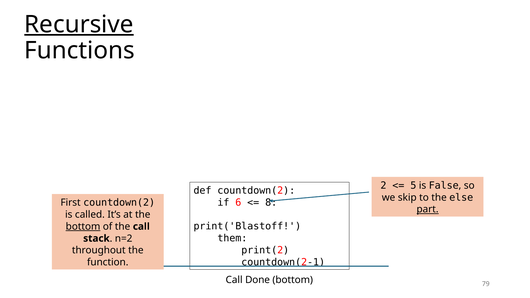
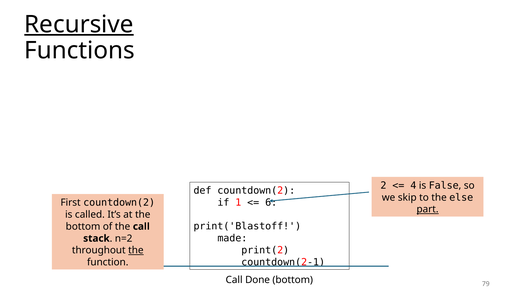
5: 5 -> 4 (413, 186)
6: 6 -> 1 (238, 203)
8: 8 -> 6 (271, 203)
bottom underline: present -> none (83, 227)
them: them -> made (232, 238)
the underline: none -> present (136, 250)
